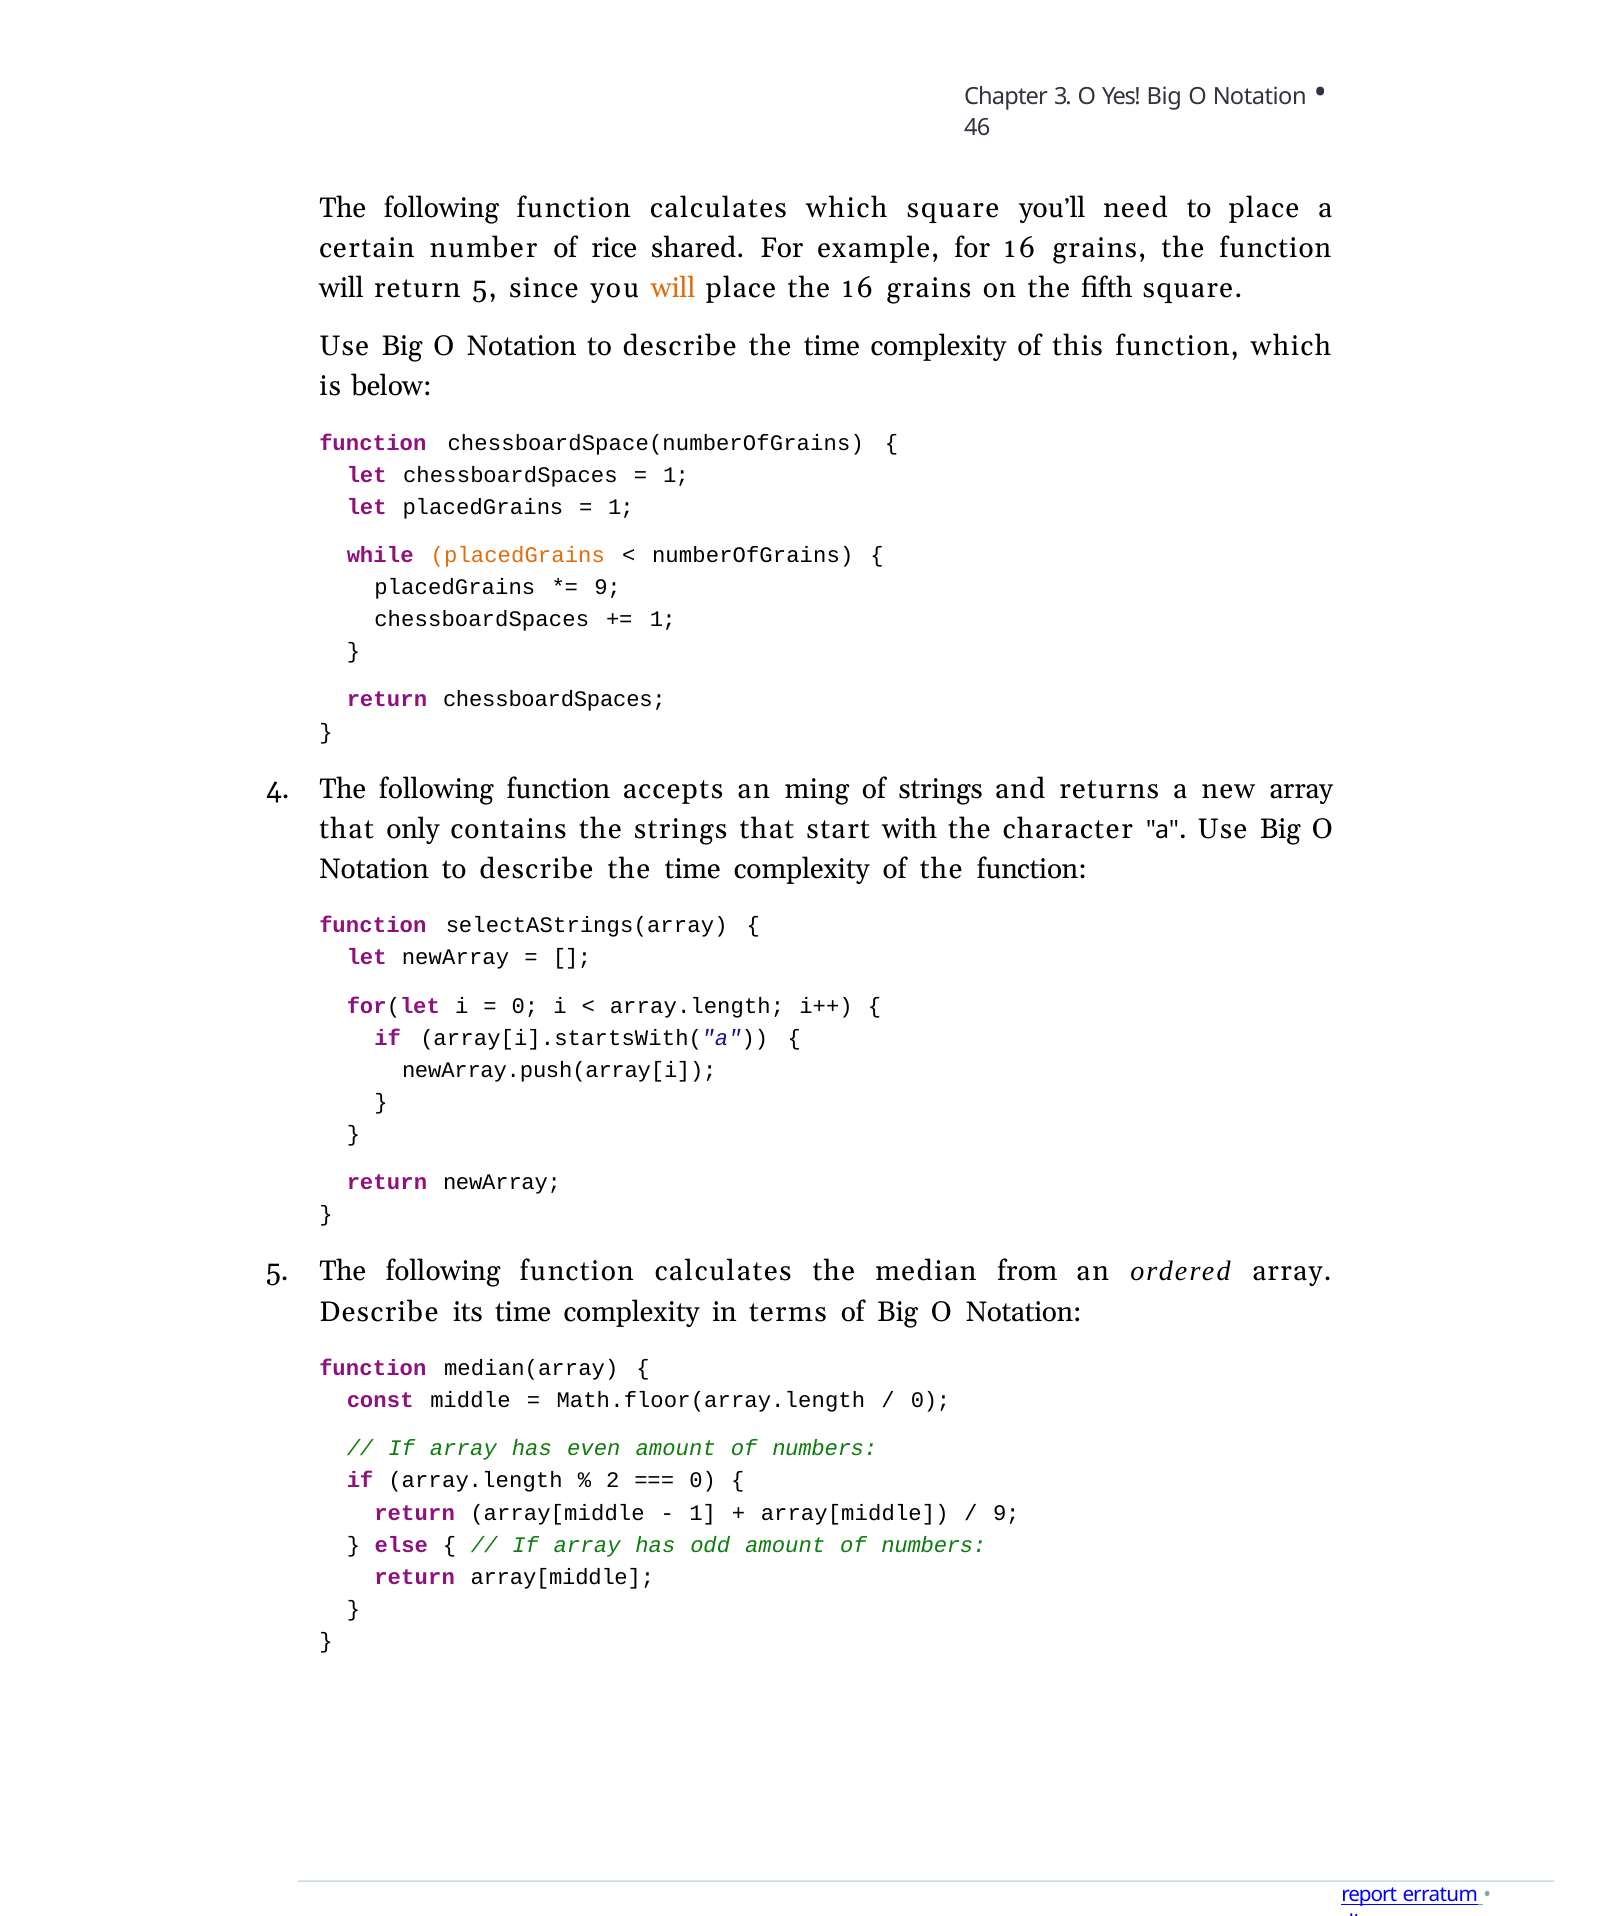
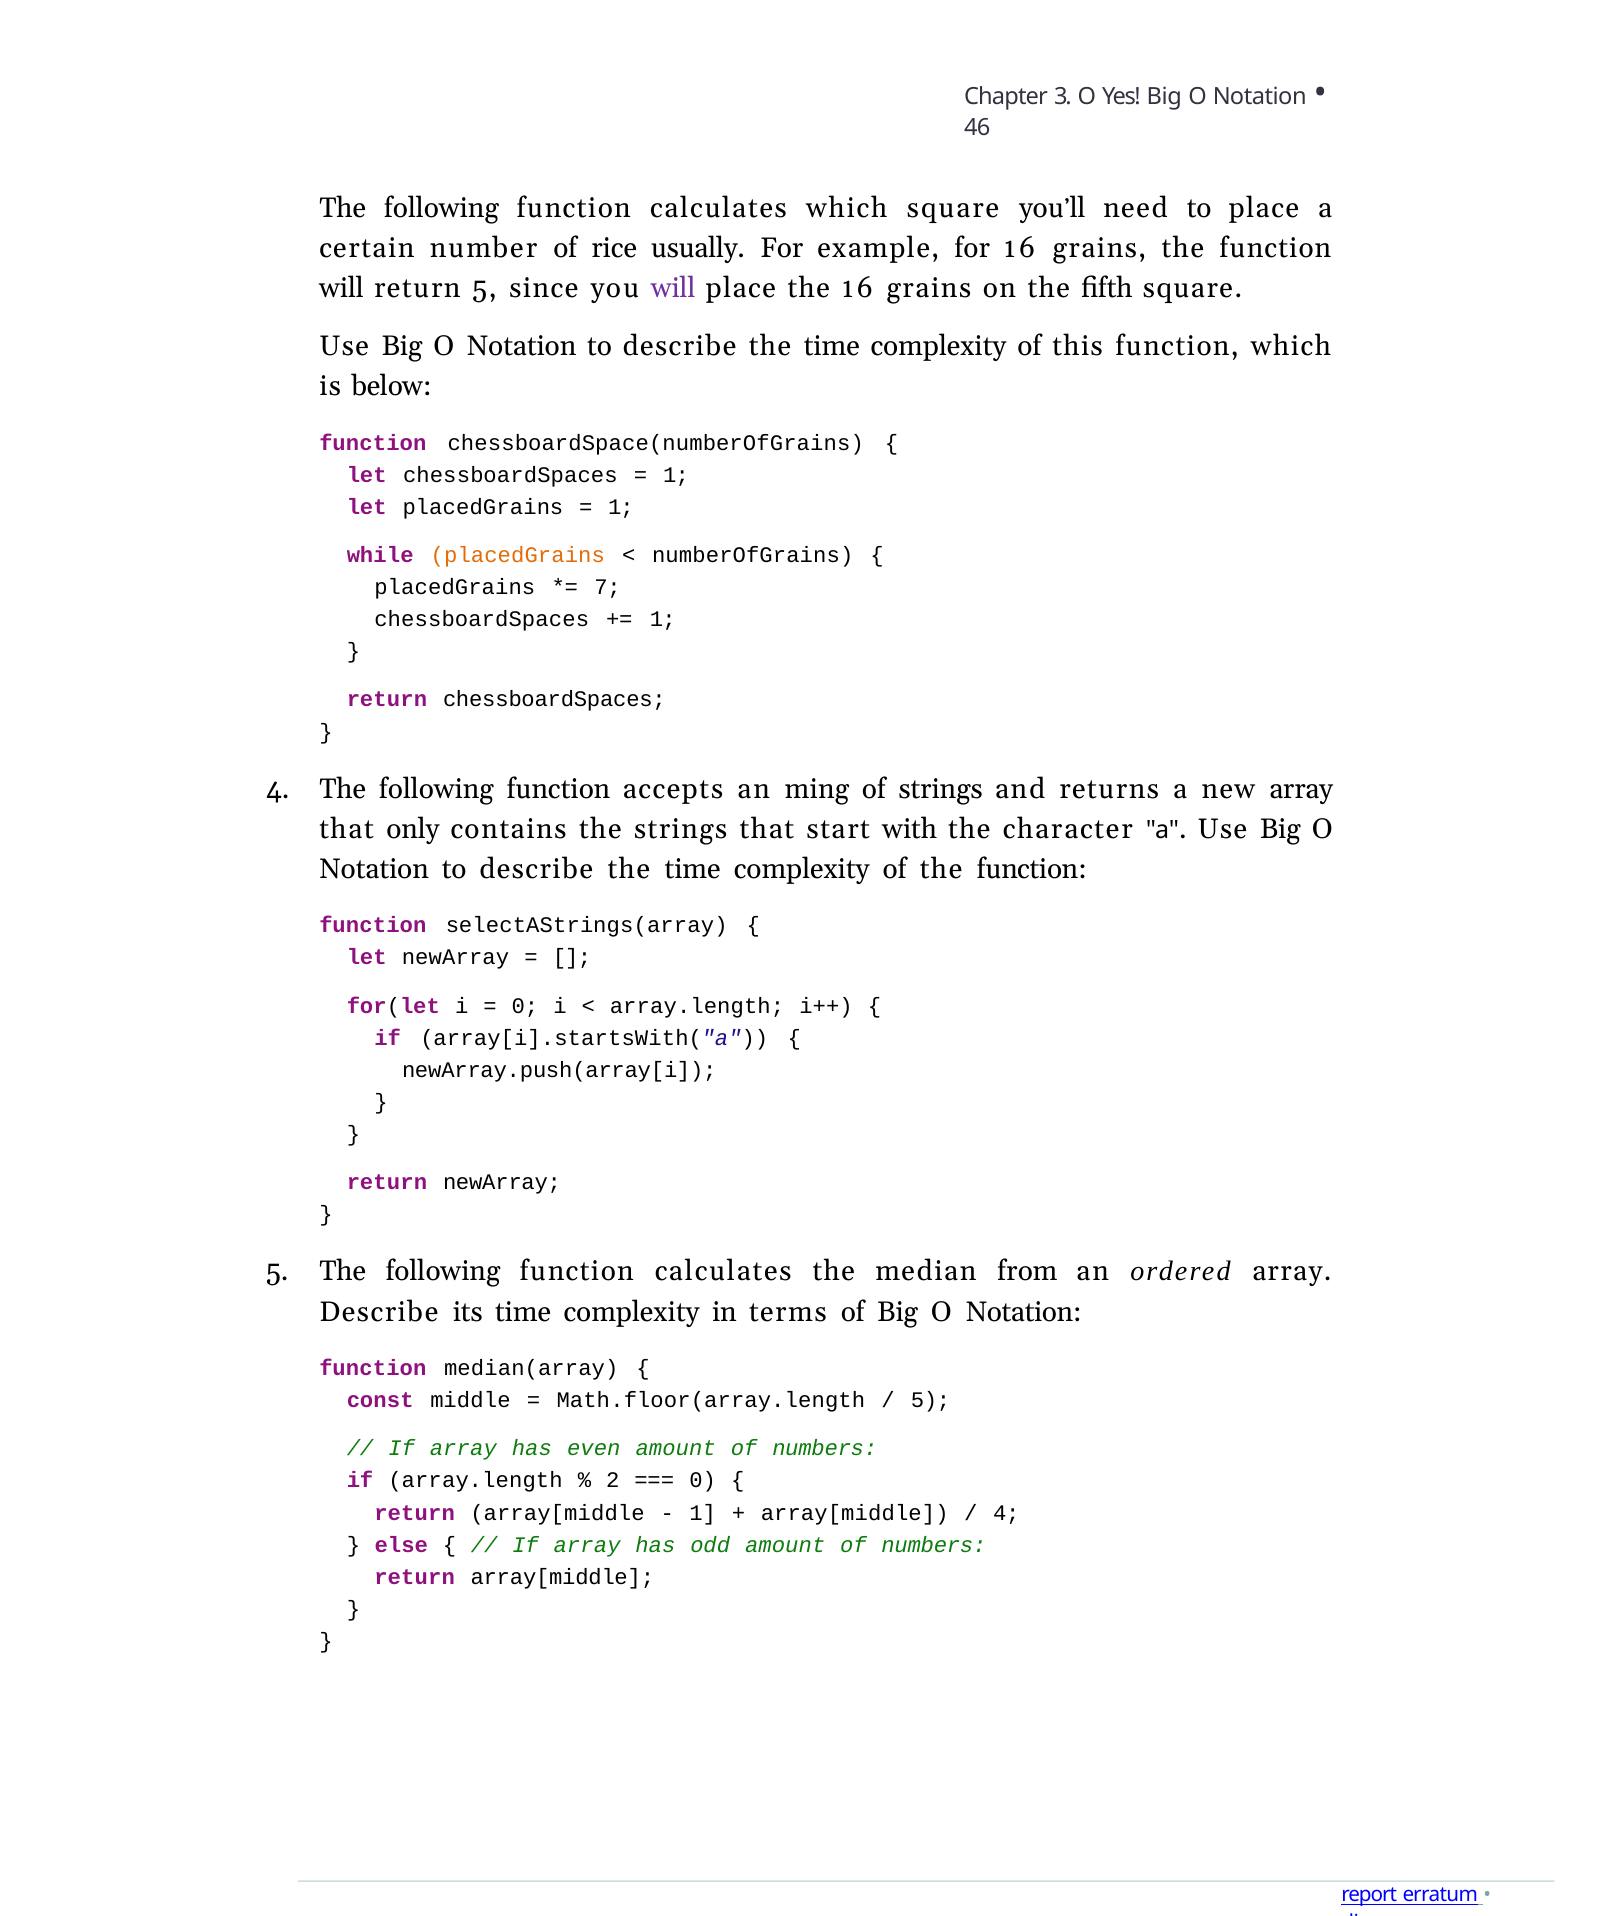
shared: shared -> usually (698, 248)
will colour: orange -> purple (673, 289)
9: 9 -> 7 (608, 587)
0: 0 -> 5 (931, 1401)
9: 9 -> 4 (1006, 1513)
